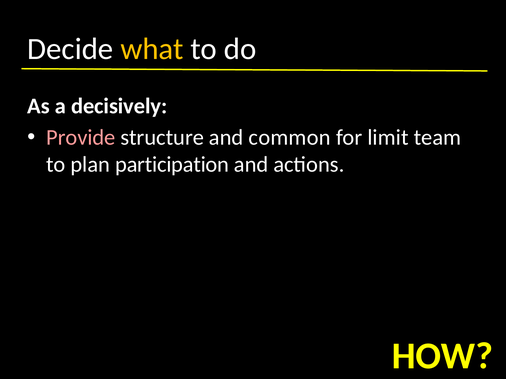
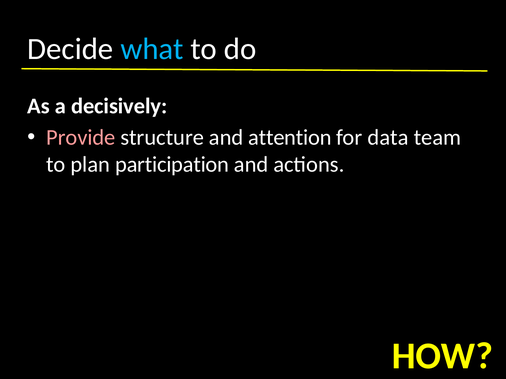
what colour: yellow -> light blue (152, 49)
common: common -> attention (290, 138)
limit: limit -> data (388, 138)
